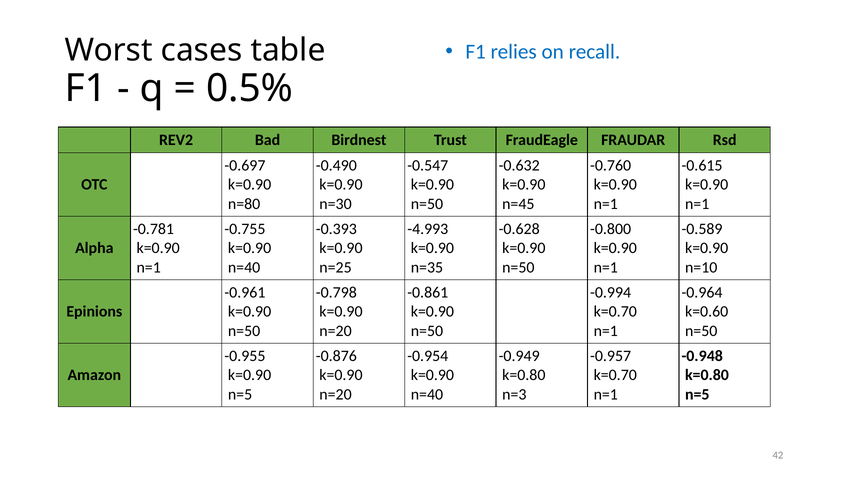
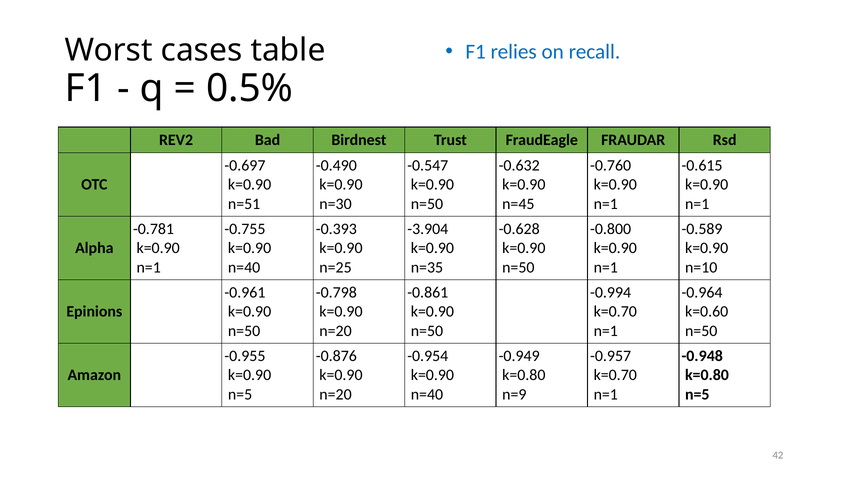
n=80: n=80 -> n=51 (244, 204)
-4.993: -4.993 -> -3.904 (428, 229)
n=3: n=3 -> n=9 (514, 395)
